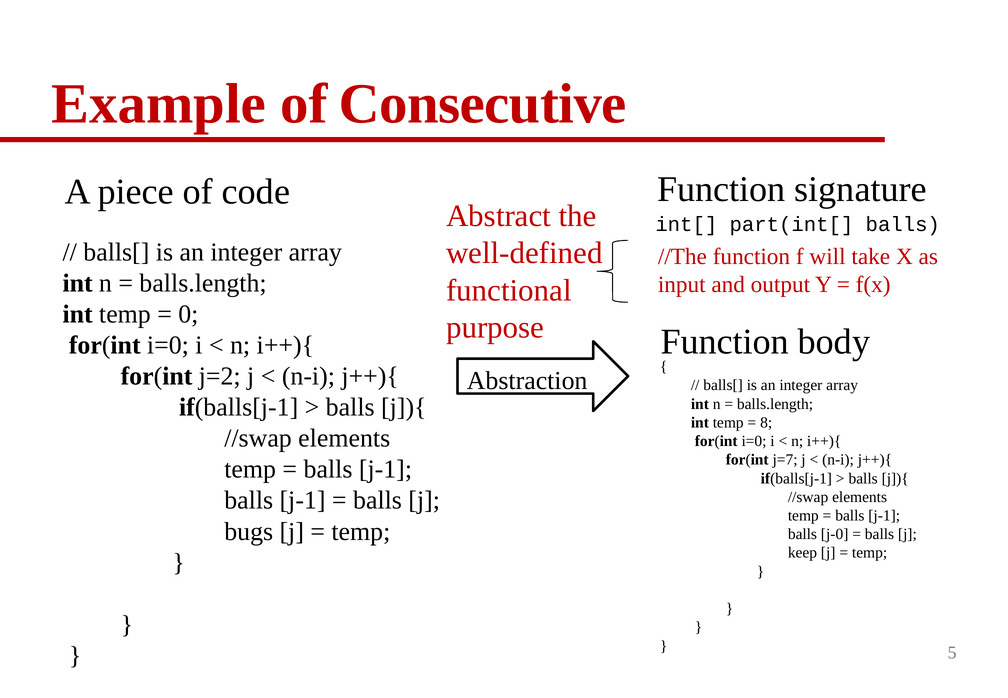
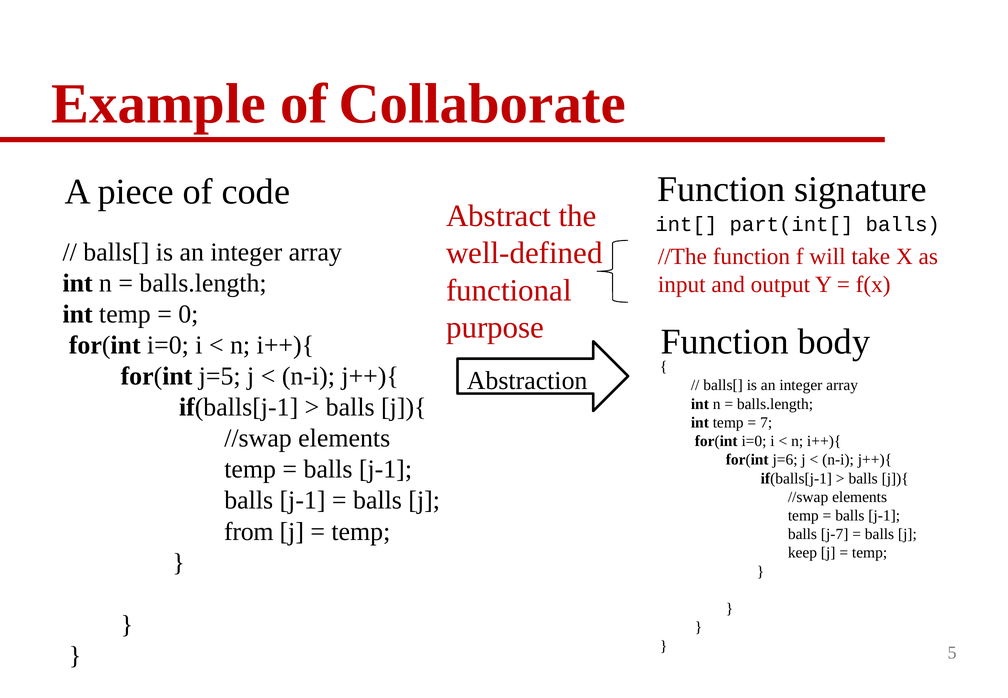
Consecutive: Consecutive -> Collaborate (482, 104)
j=2: j=2 -> j=5 (220, 376)
8: 8 -> 7 (766, 423)
j=7: j=7 -> j=6 (785, 460)
bugs: bugs -> from (249, 532)
j-0: j-0 -> j-7 (835, 534)
